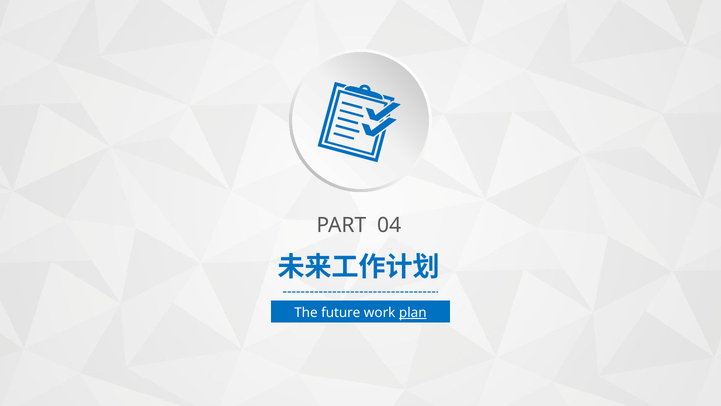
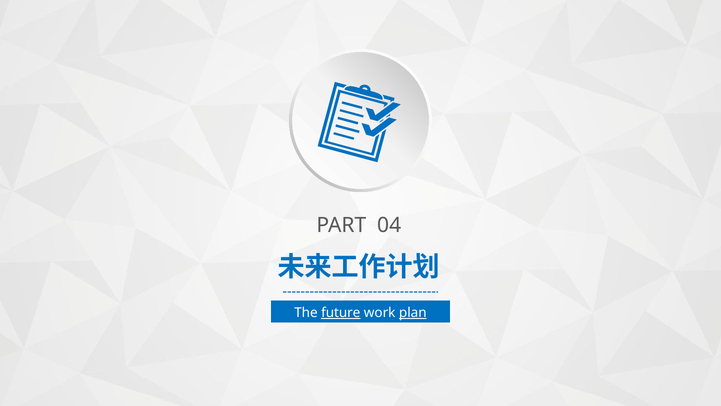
future underline: none -> present (341, 312)
